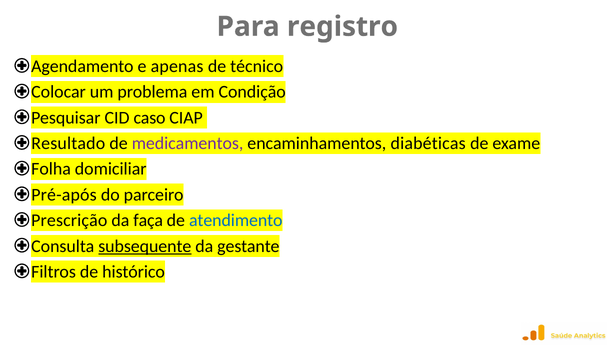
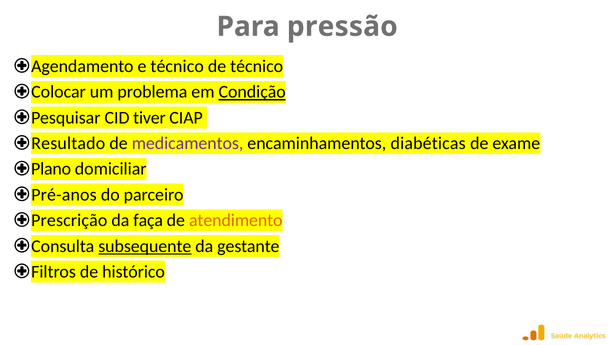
registro: registro -> pressão (342, 27)
e apenas: apenas -> técnico (177, 66)
Condição underline: none -> present (252, 92)
caso: caso -> tiver (150, 118)
Folha: Folha -> Plano (51, 169)
Pré-após: Pré-após -> Pré-anos (64, 195)
atendimento colour: blue -> orange (236, 220)
